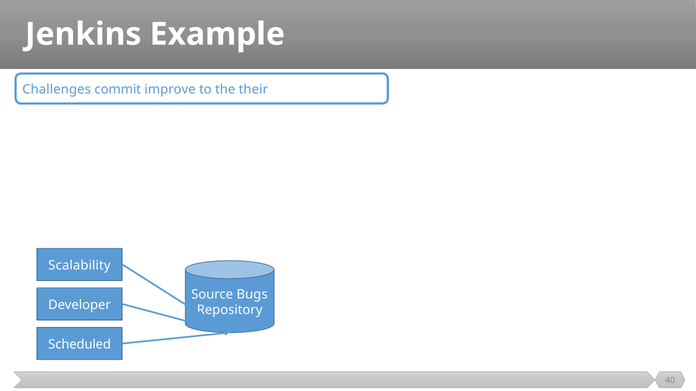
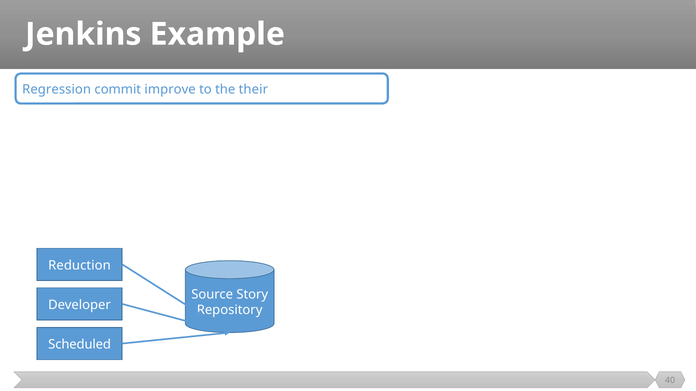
Challenges: Challenges -> Regression (57, 90)
Scalability: Scalability -> Reduction (79, 266)
Bugs: Bugs -> Story (252, 295)
